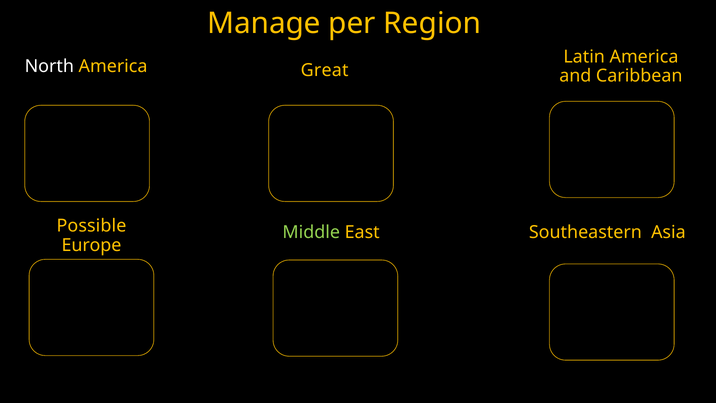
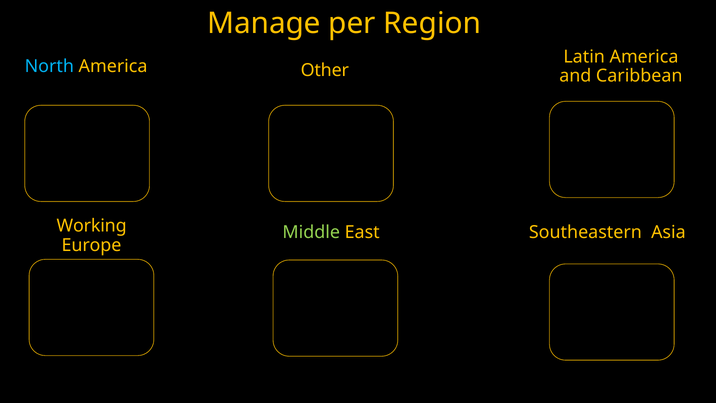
North colour: white -> light blue (49, 66)
Great: Great -> Other (325, 70)
Possible: Possible -> Working (92, 226)
